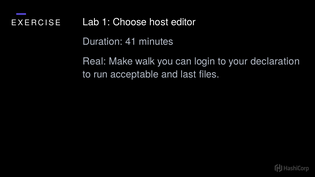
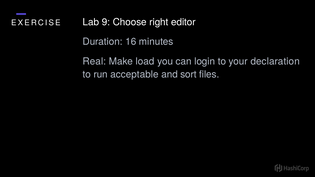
1: 1 -> 9 (106, 22)
host: host -> right (159, 22)
41: 41 -> 16 (131, 42)
walk: walk -> load (145, 61)
last: last -> sort (188, 74)
